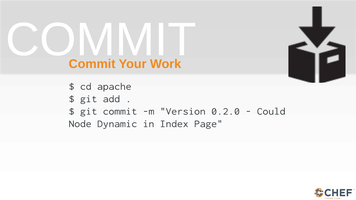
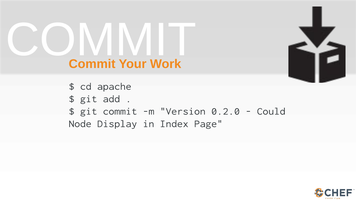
Dynamic: Dynamic -> Display (117, 124)
